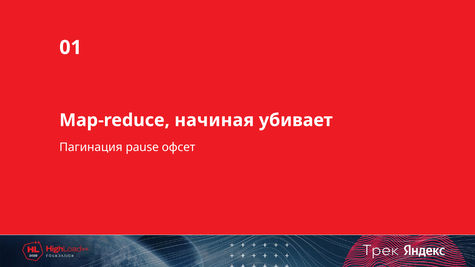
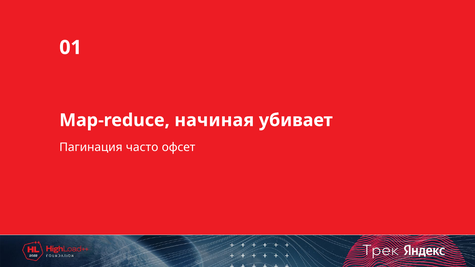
pause: pause -> часто (142, 148)
